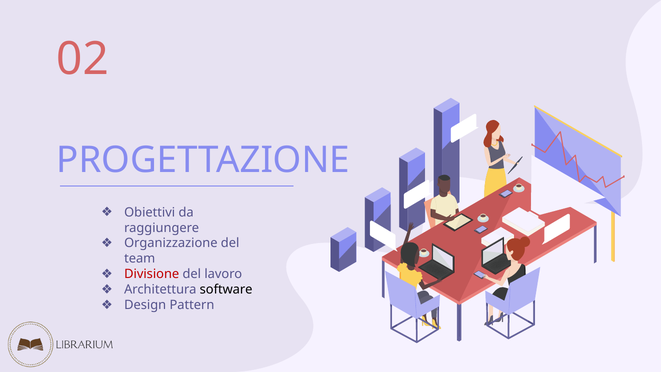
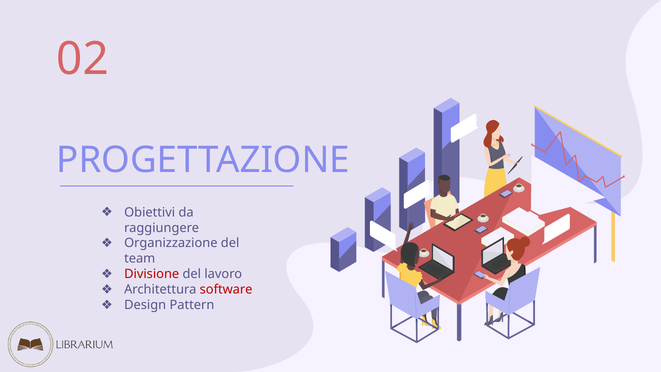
software colour: black -> red (226, 289)
